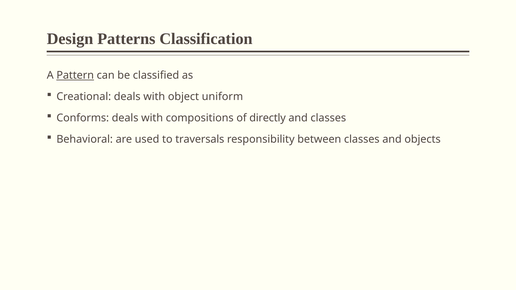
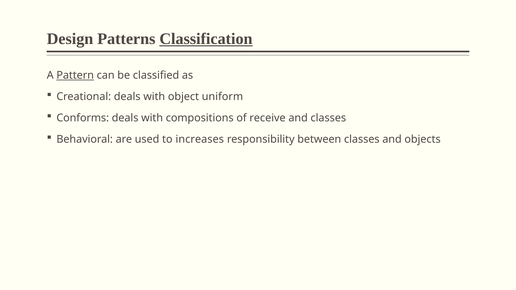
Classification underline: none -> present (206, 39)
directly: directly -> receive (268, 118)
traversals: traversals -> increases (200, 139)
